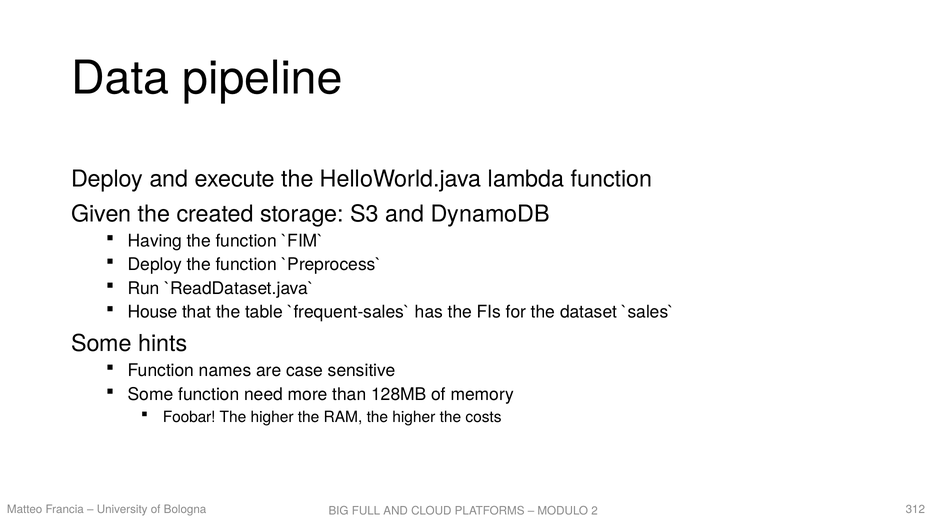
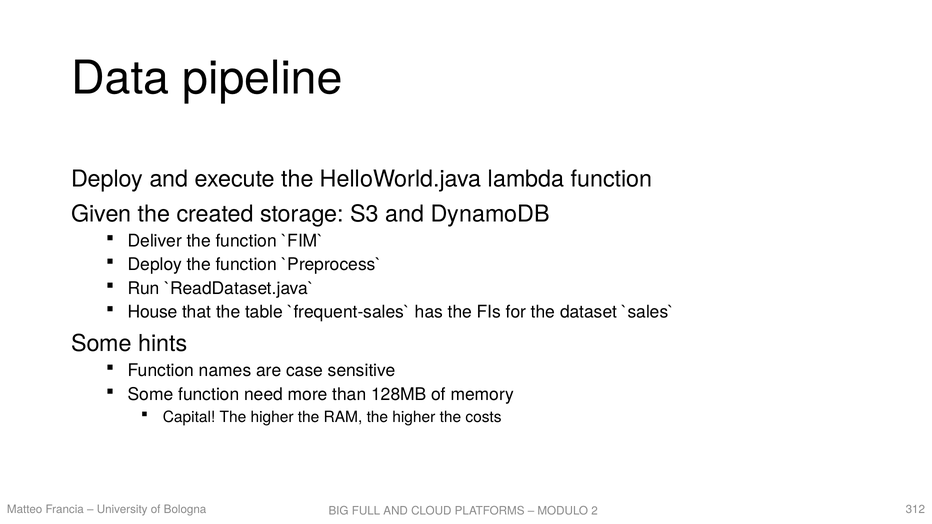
Having: Having -> Deliver (155, 241)
Foobar: Foobar -> Capital (189, 417)
